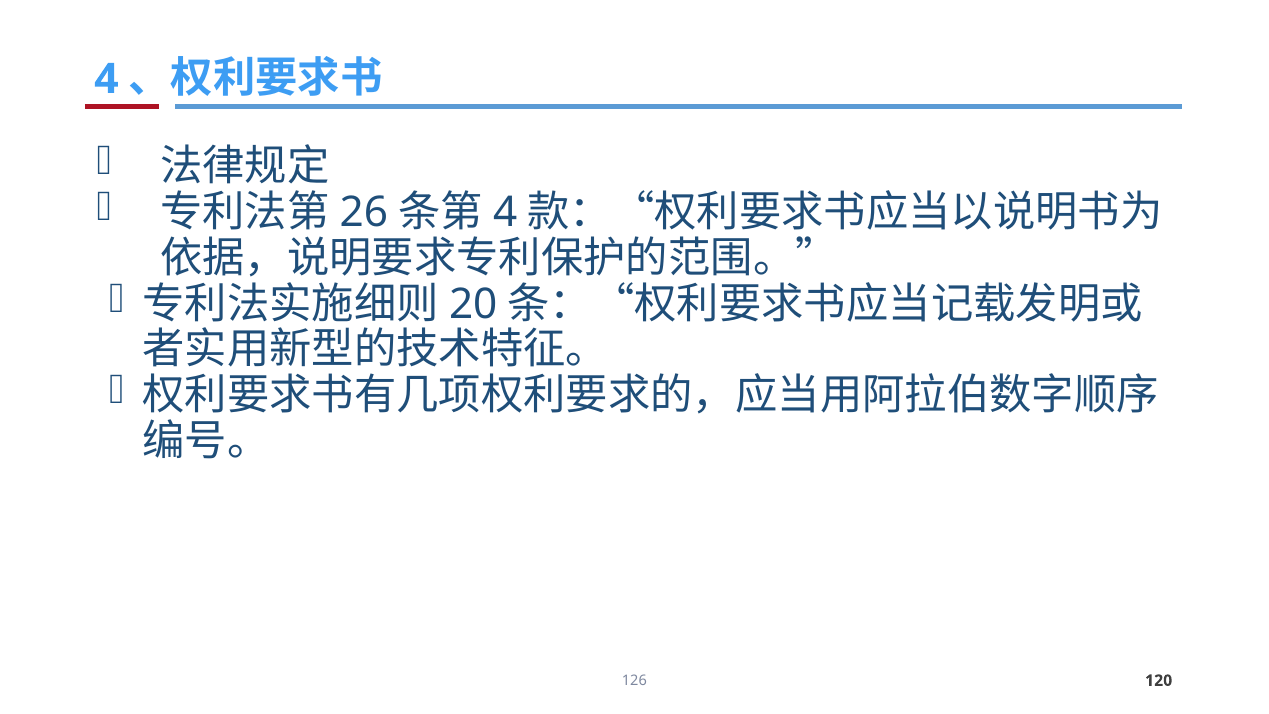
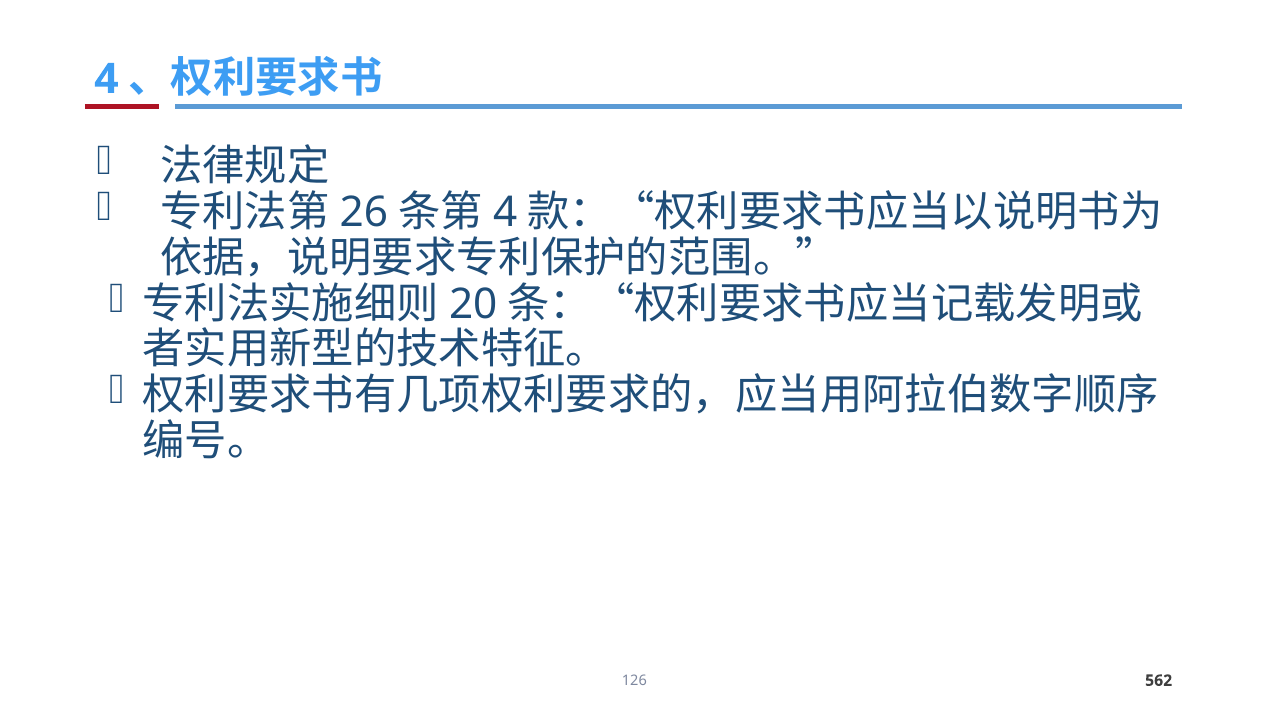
120: 120 -> 562 (1159, 680)
